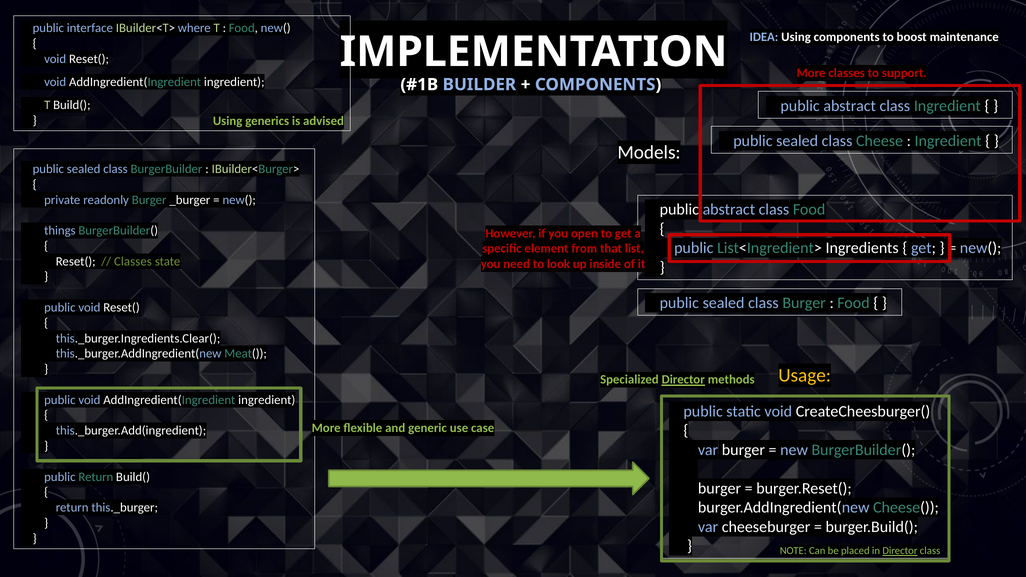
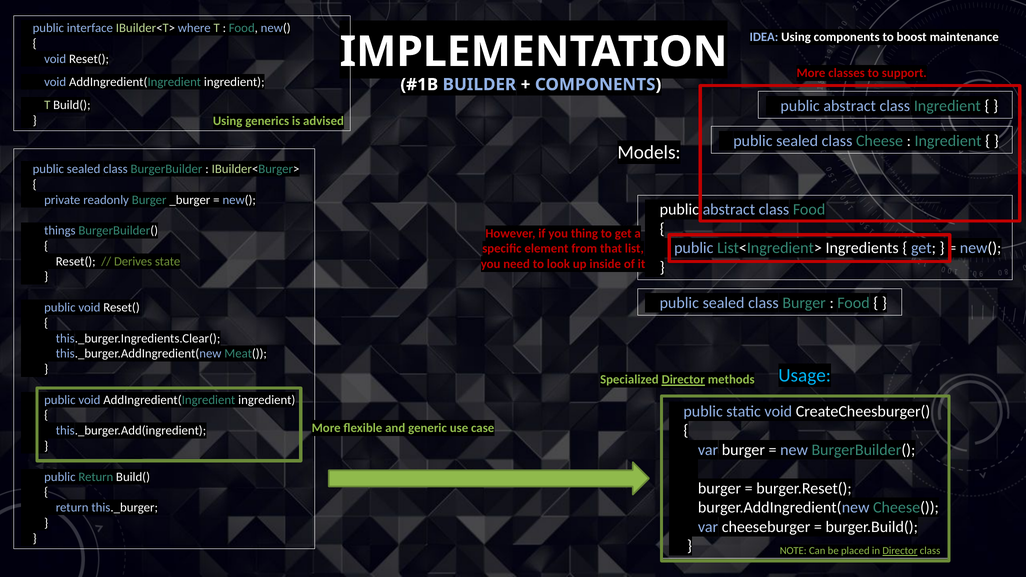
open: open -> thing (584, 233)
Classes: Classes -> Derives (133, 261)
Usage colour: yellow -> light blue (805, 376)
